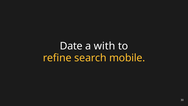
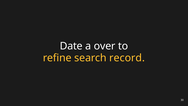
with: with -> over (105, 46)
mobile: mobile -> record (127, 58)
